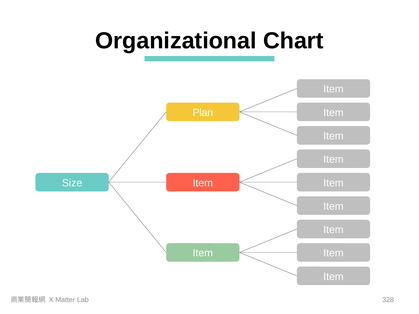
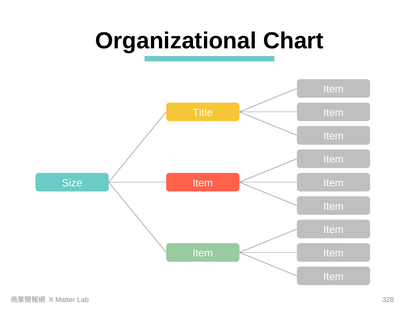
Plan: Plan -> Title (203, 113)
